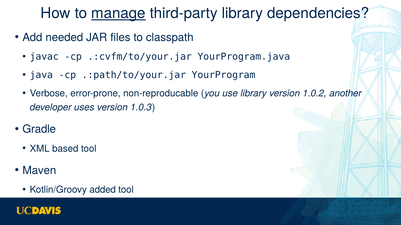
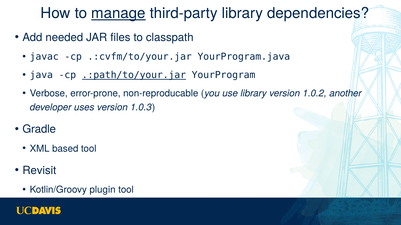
.:path/to/your.jar underline: none -> present (134, 75)
Maven: Maven -> Revisit (39, 171)
added: added -> plugin (103, 190)
